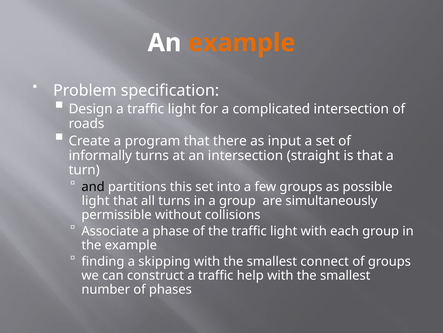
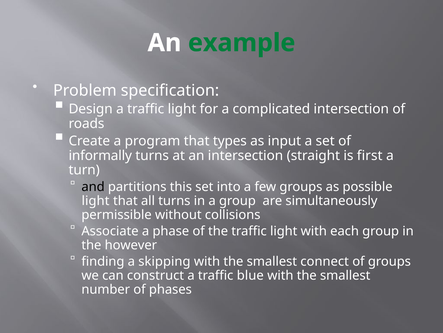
example colour: orange -> green (242, 43)
there: there -> types (230, 141)
is that: that -> first (370, 155)
the example: example -> however (131, 245)
help: help -> blue (250, 275)
